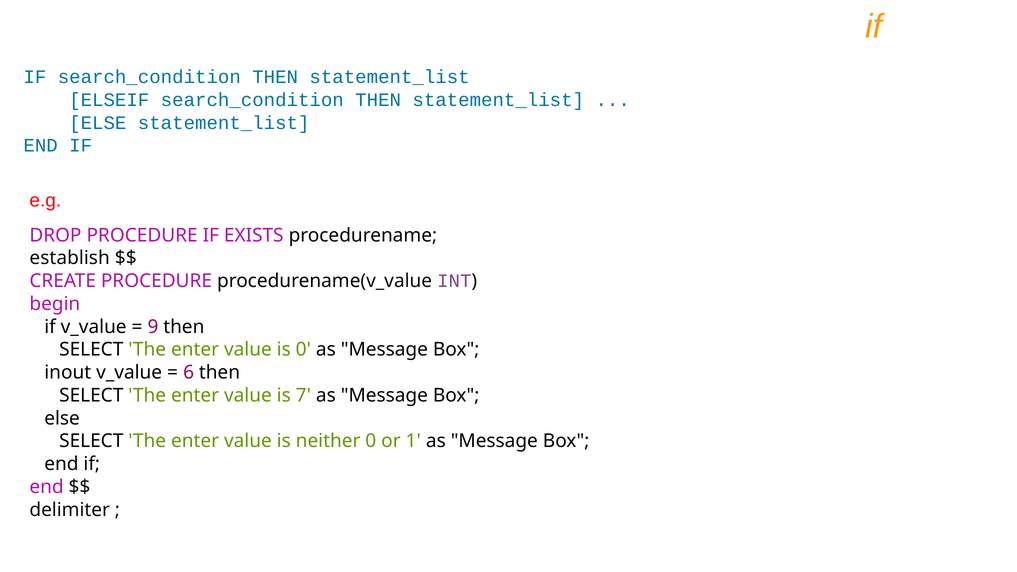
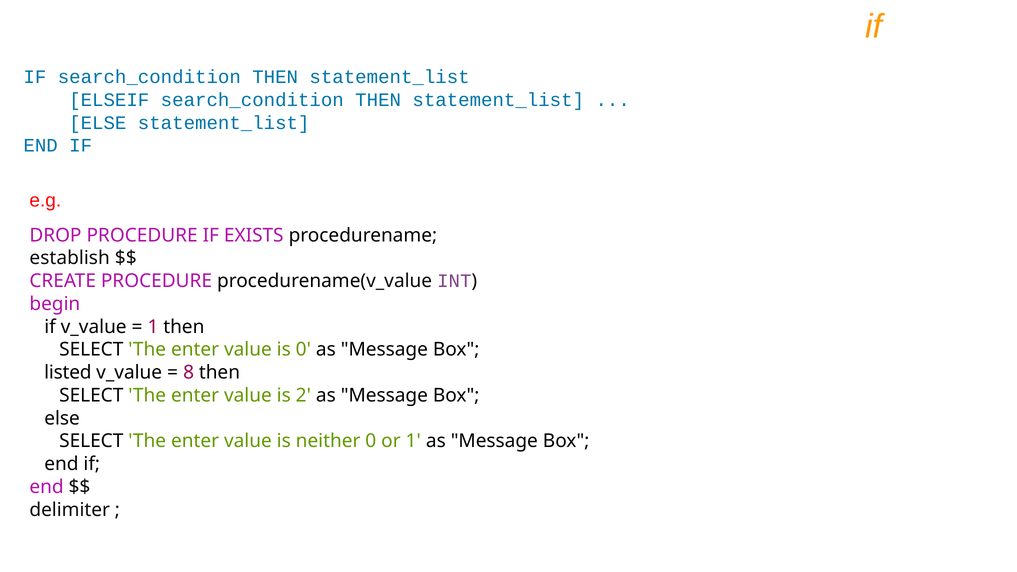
9: 9 -> 1 (153, 327)
inout: inout -> listed (68, 373)
6: 6 -> 8 (189, 373)
7: 7 -> 2 (303, 395)
